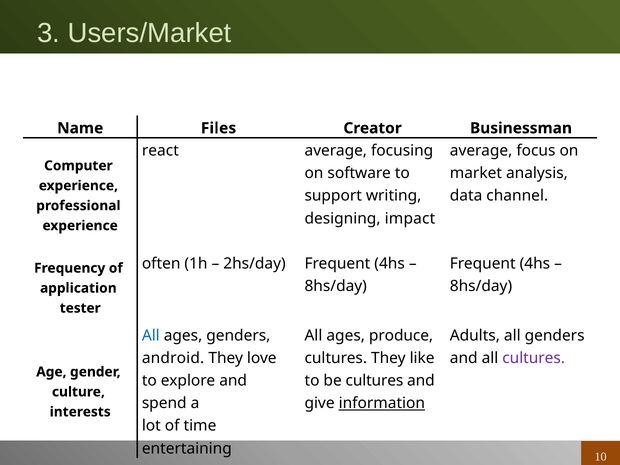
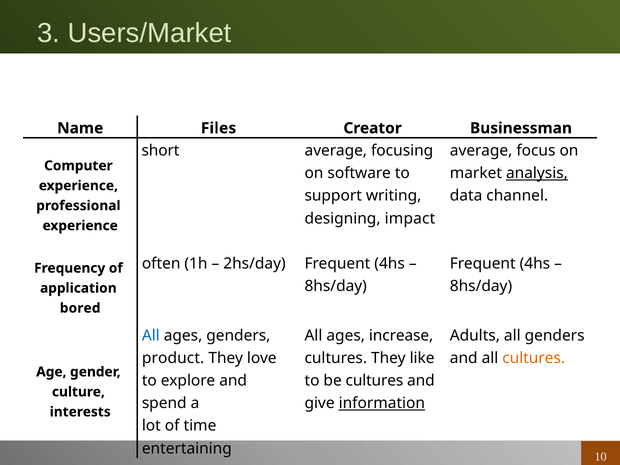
react: react -> short (160, 151)
analysis underline: none -> present (537, 173)
tester: tester -> bored (80, 308)
produce: produce -> increase (401, 336)
android: android -> product (173, 358)
cultures colour: purple -> orange (534, 358)
